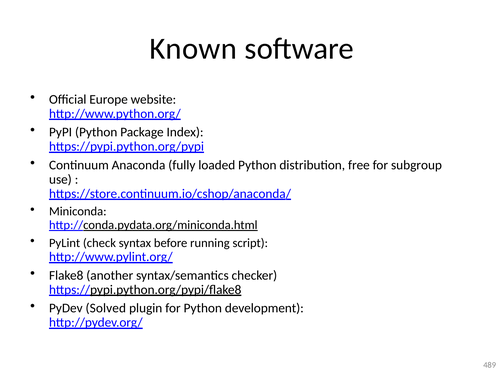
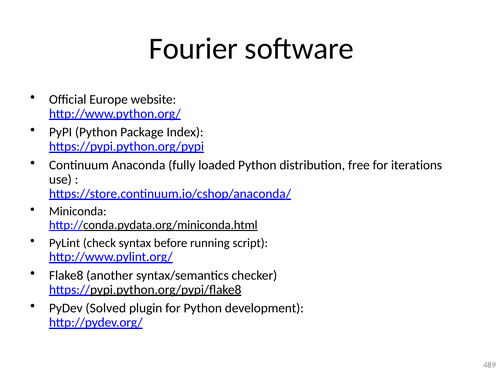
Known: Known -> Fourier (193, 49)
subgroup: subgroup -> iterations (417, 165)
